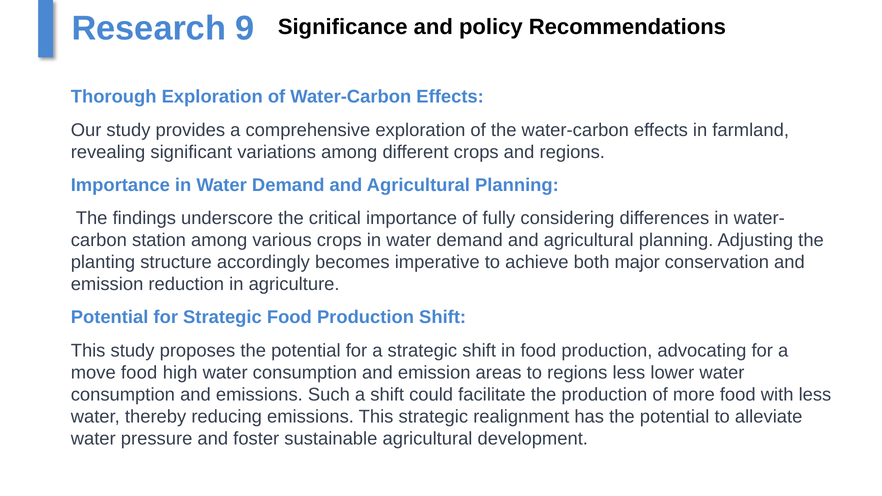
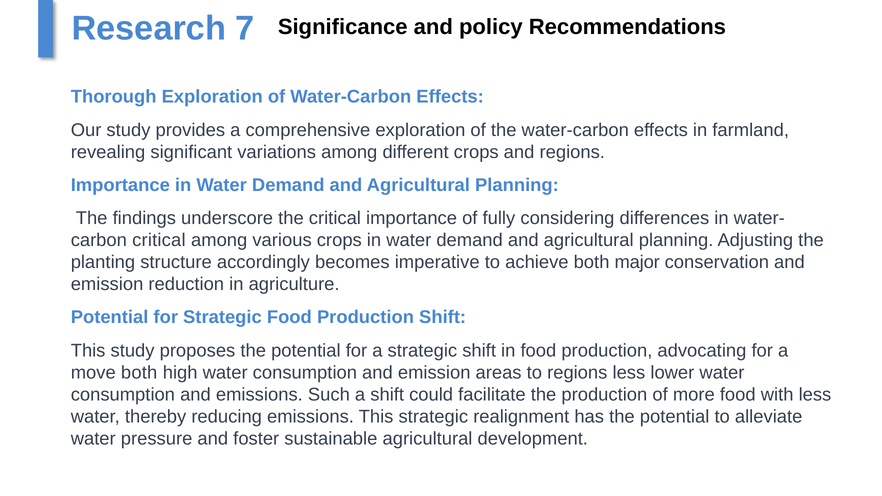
9: 9 -> 7 (245, 29)
station: station -> critical (159, 240)
move food: food -> both (139, 373)
